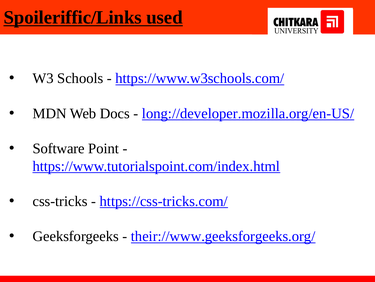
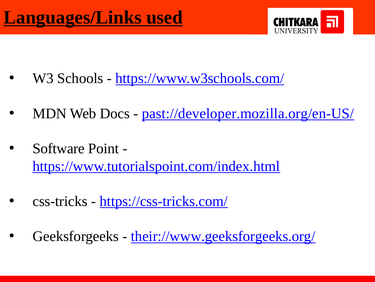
Spoileriffic/Links: Spoileriffic/Links -> Languages/Links (73, 17)
long://developer.mozilla.org/en-US/: long://developer.mozilla.org/en-US/ -> past://developer.mozilla.org/en-US/ (248, 113)
